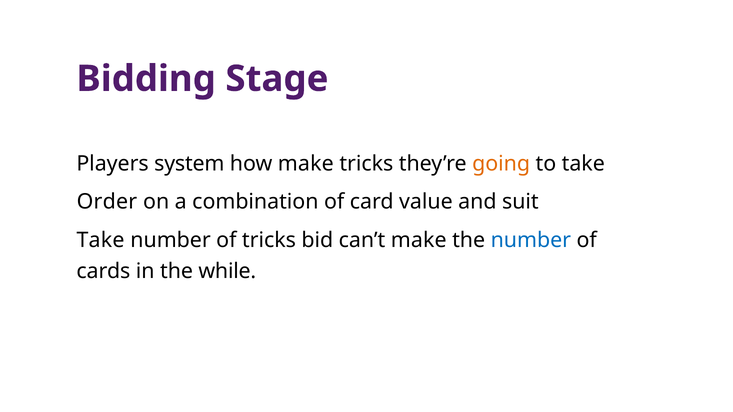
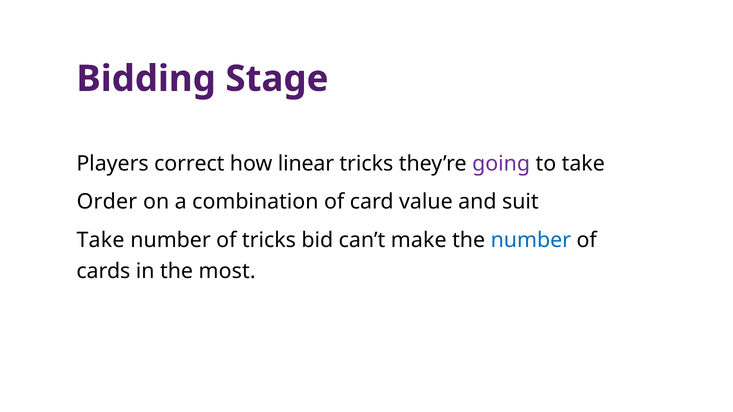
system: system -> correct (189, 164)
how make: make -> linear (306, 164)
going colour: orange -> purple (501, 164)
while: while -> most (227, 271)
